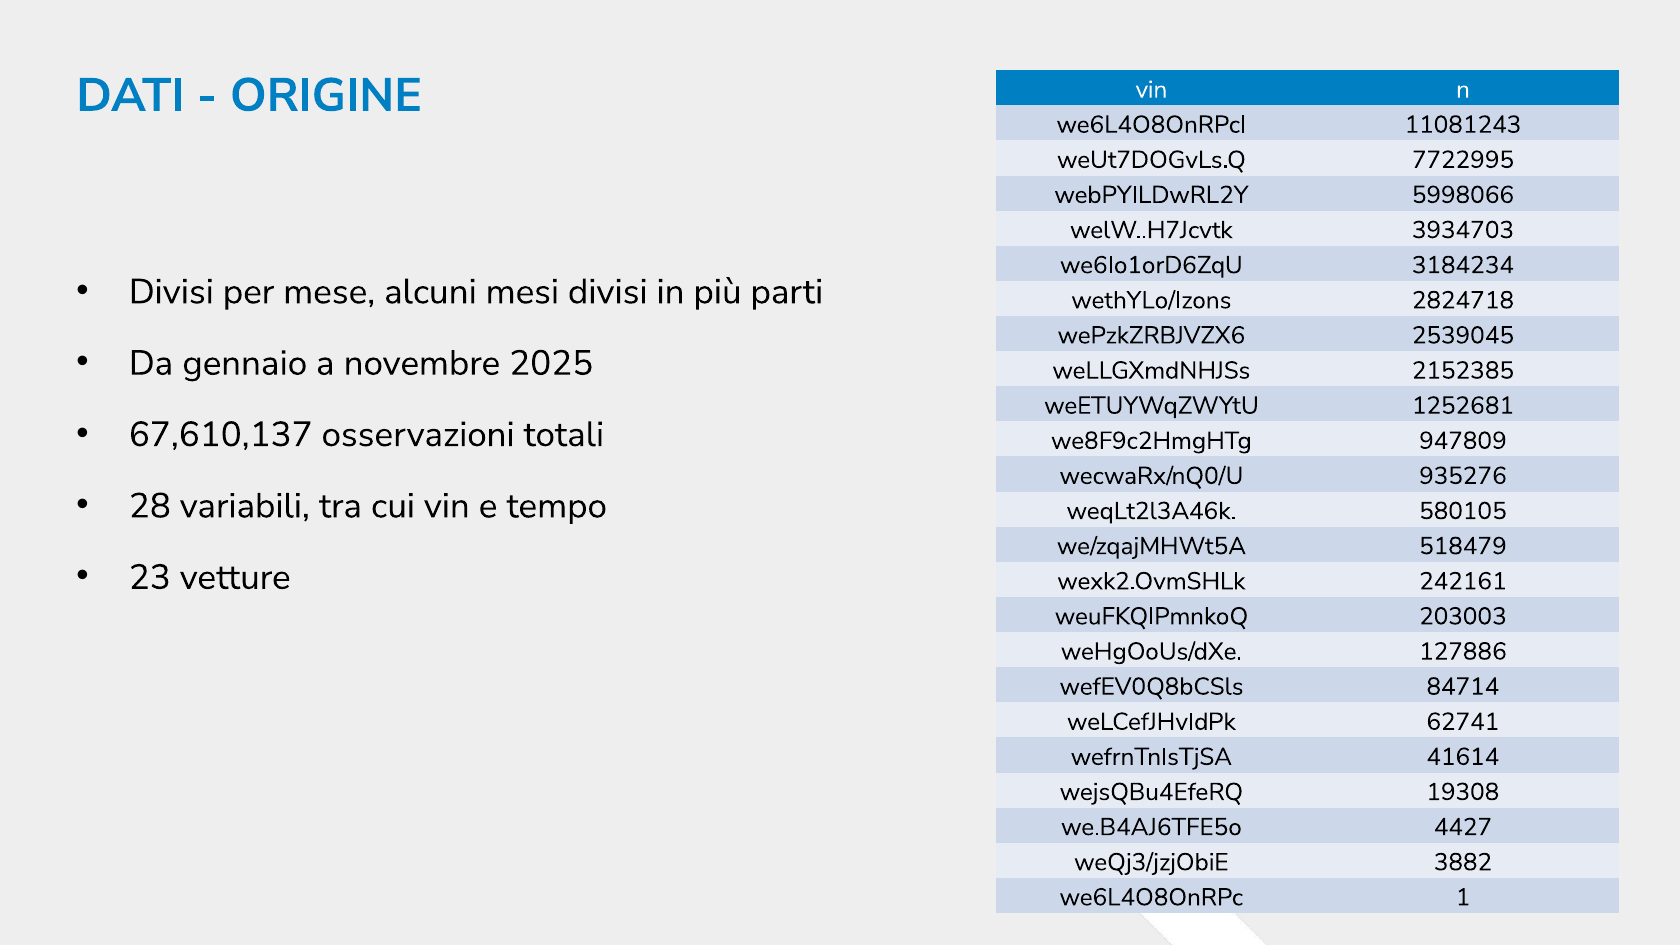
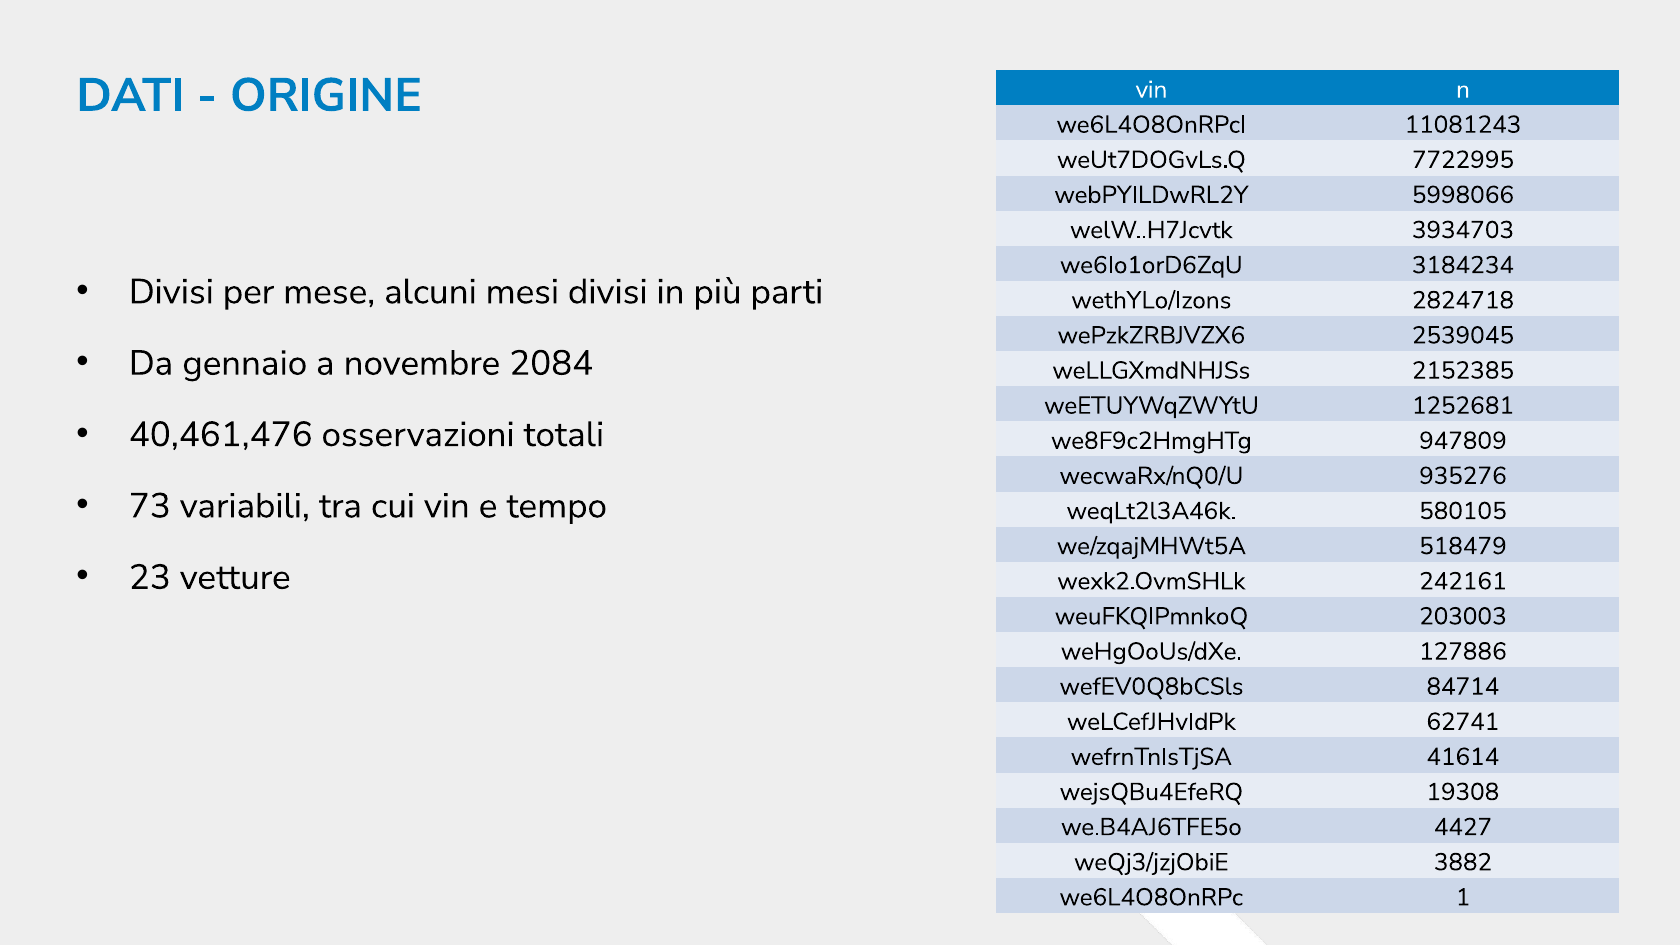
2025: 2025 -> 2084 (551, 363)
67,610,137: 67,610,137 -> 40,461,476 (221, 435)
28: 28 -> 73 (150, 506)
